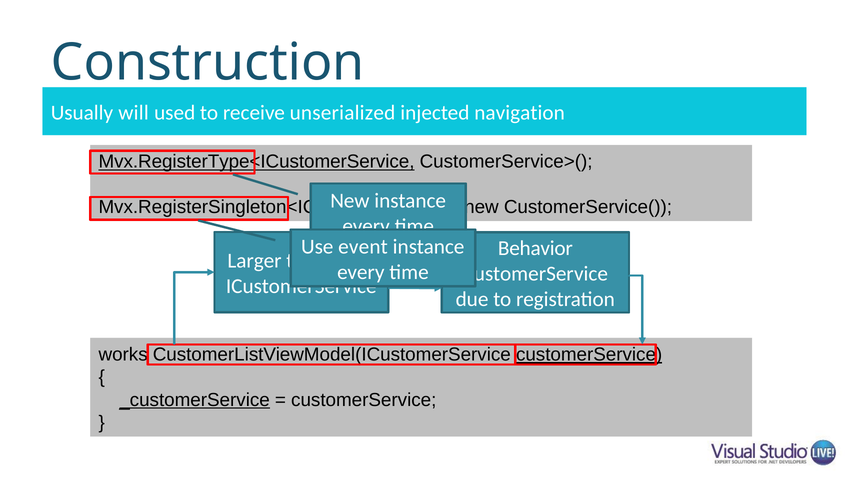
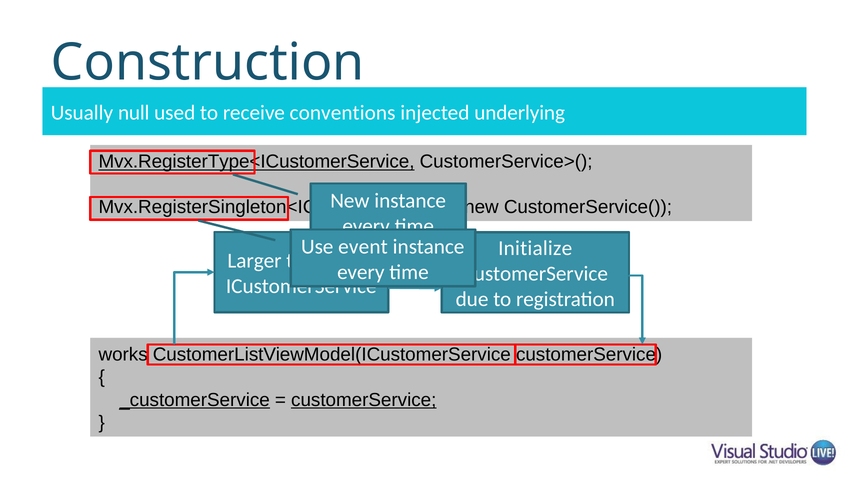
will: will -> null (134, 113)
unserialized: unserialized -> conventions (343, 113)
navigation: navigation -> underlying (520, 113)
Behavior: Behavior -> Initialize (535, 249)
customerService underline: present -> none (589, 355)
customerService underline: none -> present (364, 400)
